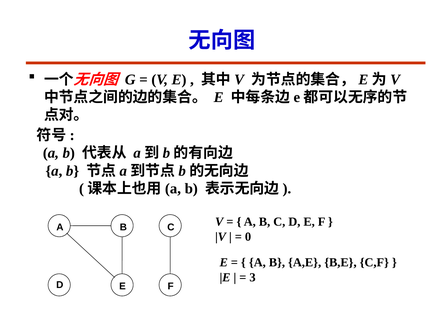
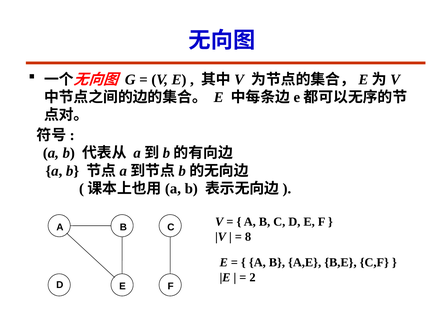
0: 0 -> 8 (248, 237)
3: 3 -> 2 (253, 277)
